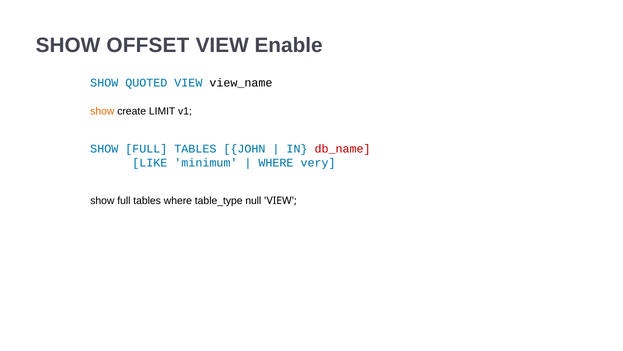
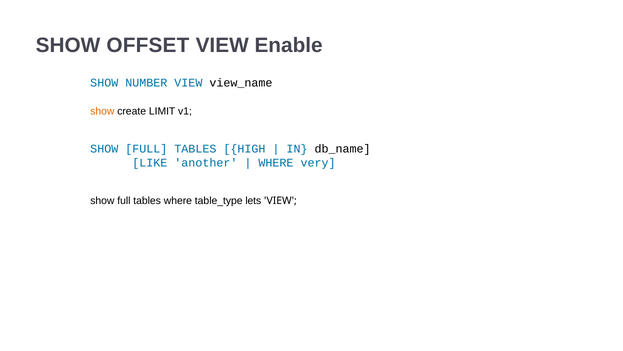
QUOTED: QUOTED -> NUMBER (146, 83)
JOHN: JOHN -> HIGH (244, 148)
db_name colour: red -> black (343, 148)
minimum: minimum -> another (206, 162)
null: null -> lets (253, 201)
